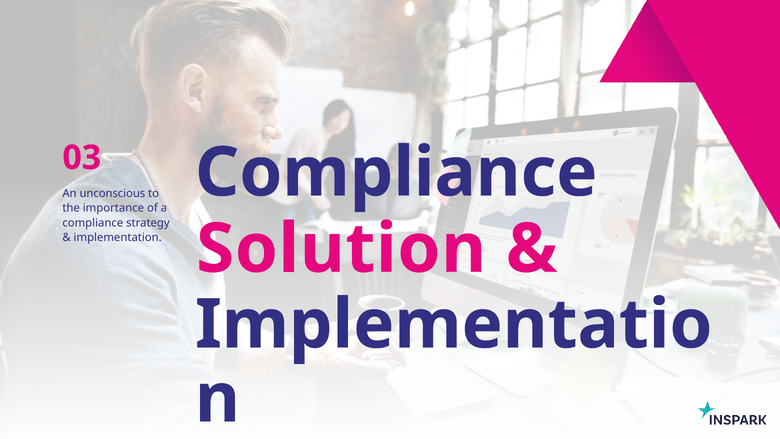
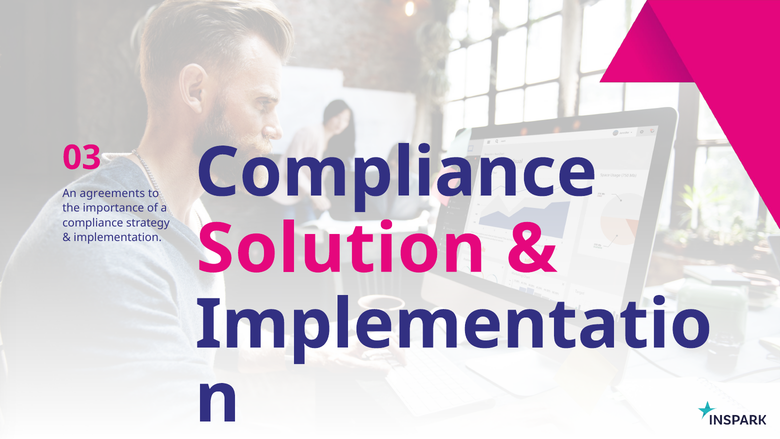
unconscious: unconscious -> agreements (112, 193)
